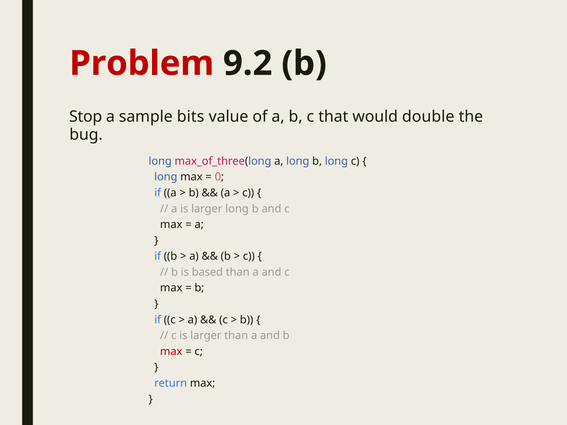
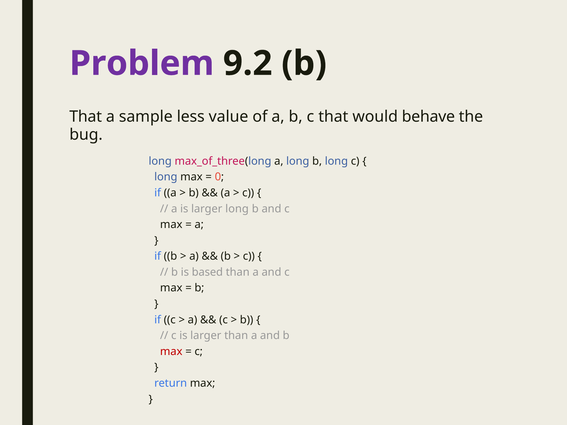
Problem colour: red -> purple (142, 63)
Stop: Stop -> That (86, 117)
bits: bits -> less (191, 117)
double: double -> behave (428, 117)
